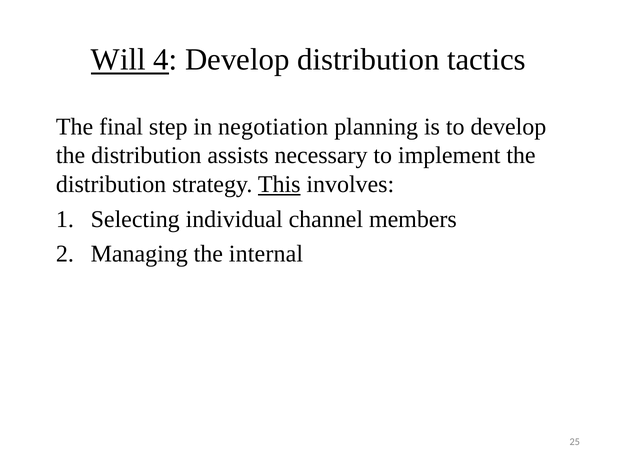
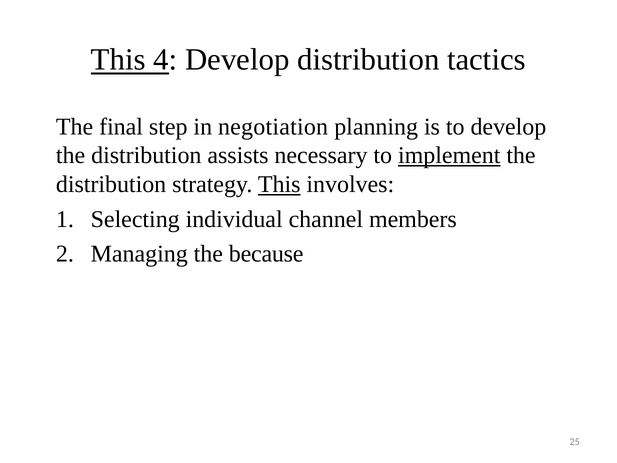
Will: Will -> This (118, 60)
implement underline: none -> present (449, 155)
internal: internal -> because (266, 254)
